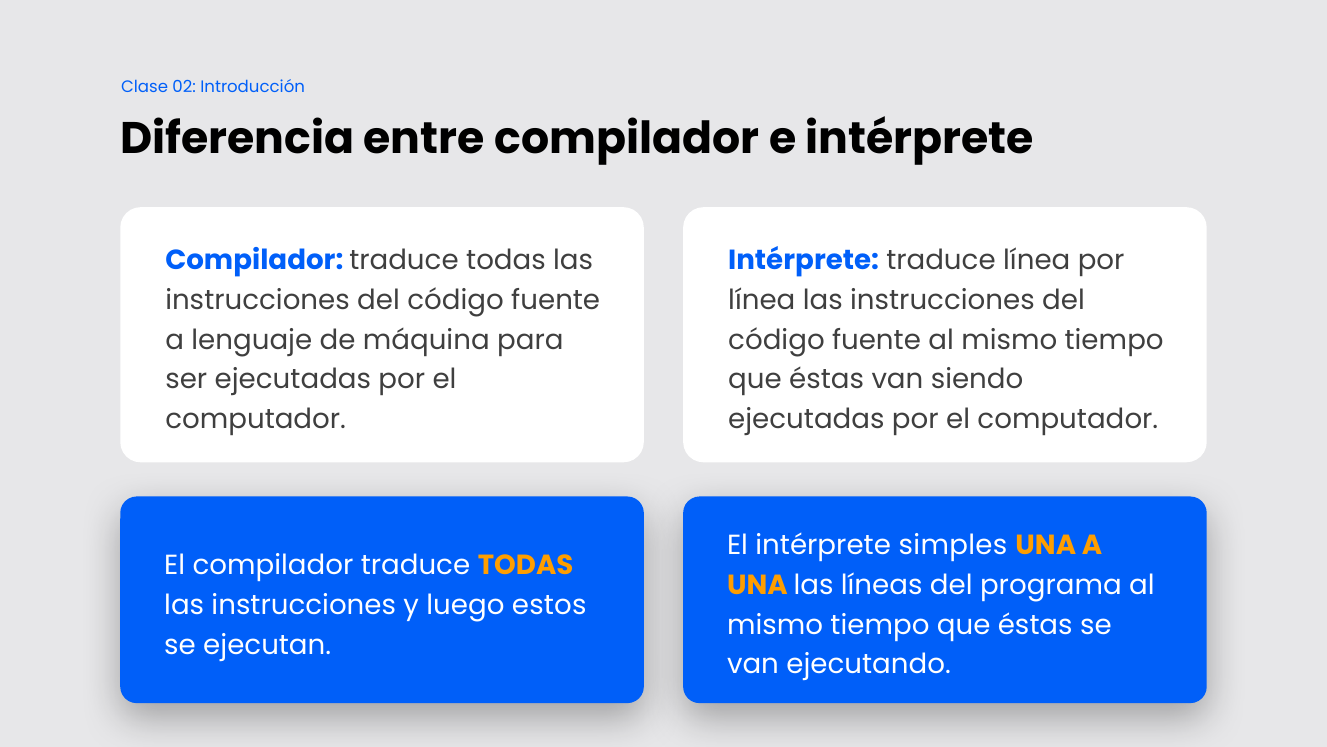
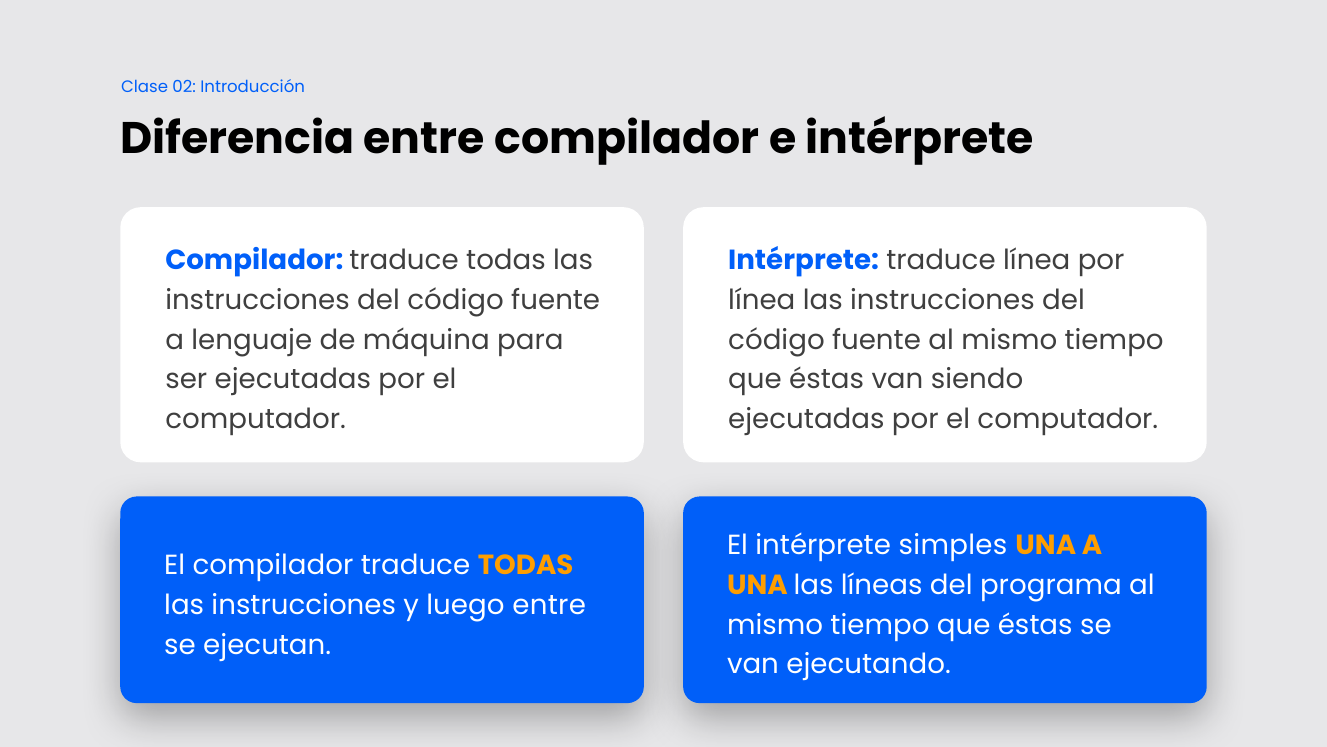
luego estos: estos -> entre (549, 605)
